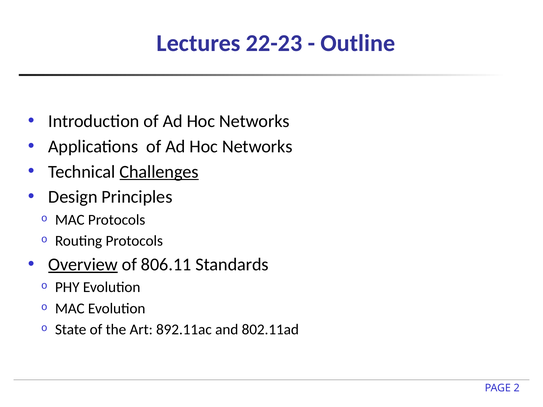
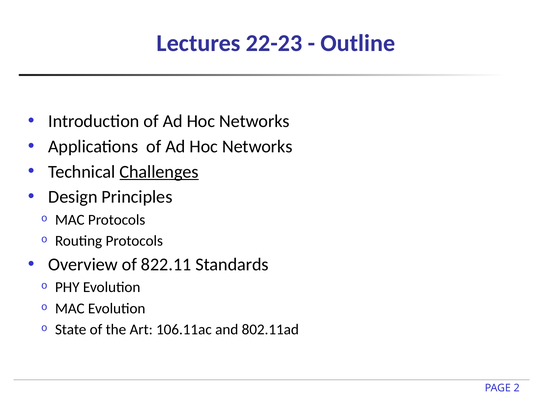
Overview underline: present -> none (83, 265)
806.11: 806.11 -> 822.11 (166, 265)
892.11ac: 892.11ac -> 106.11ac (184, 330)
